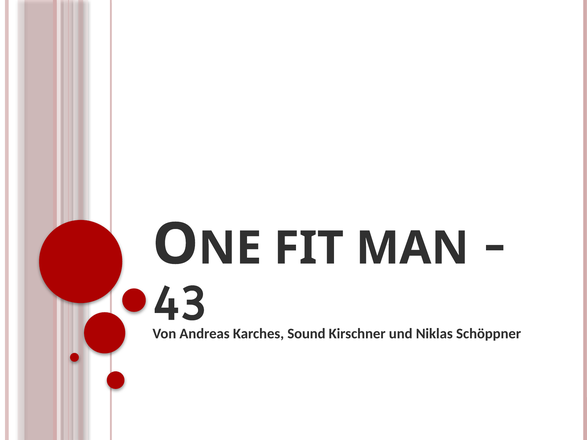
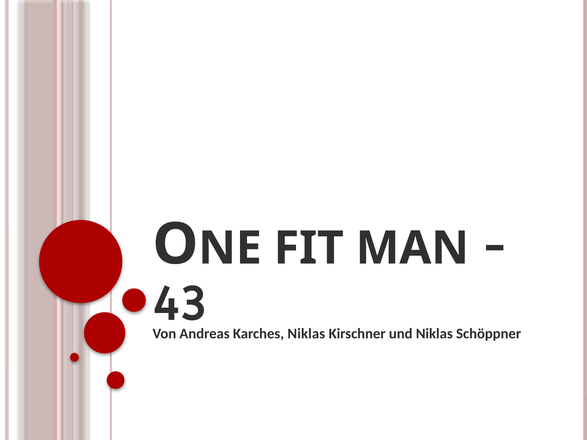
Karches Sound: Sound -> Niklas (306, 334)
